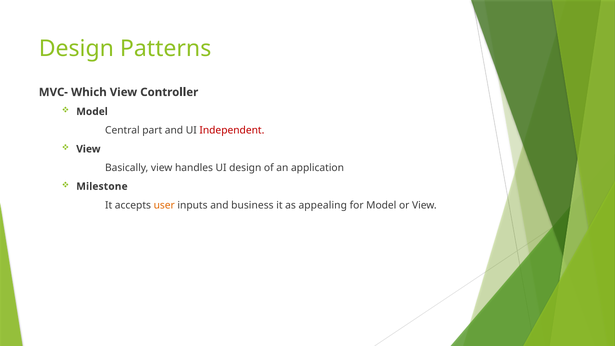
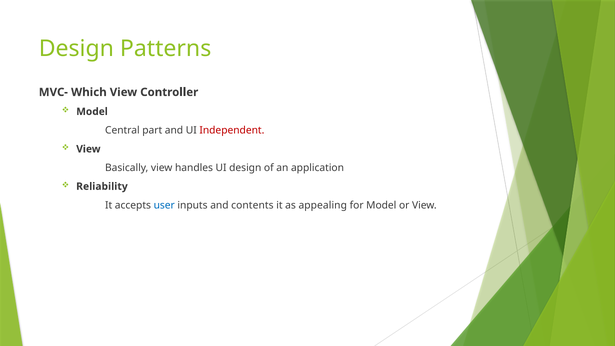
Milestone: Milestone -> Reliability (102, 186)
user colour: orange -> blue (164, 205)
business: business -> contents (252, 205)
